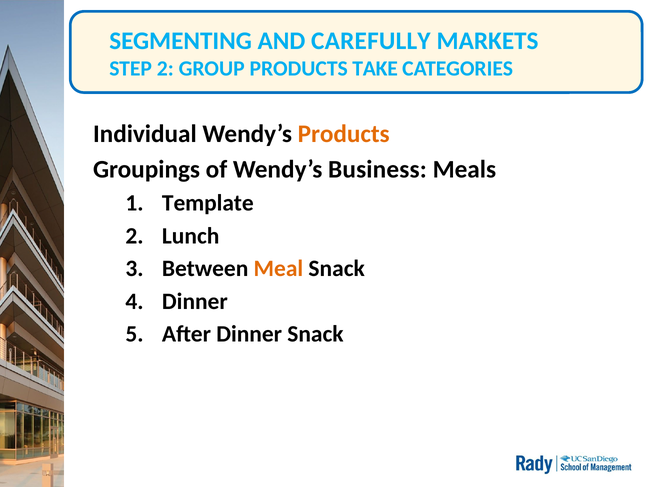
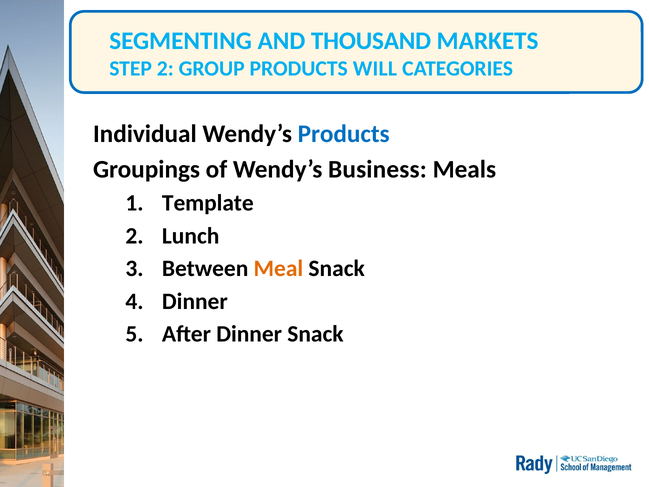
CAREFULLY: CAREFULLY -> THOUSAND (371, 41)
TAKE: TAKE -> WILL (375, 69)
Products colour: orange -> blue (344, 134)
